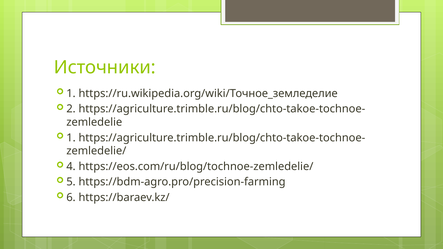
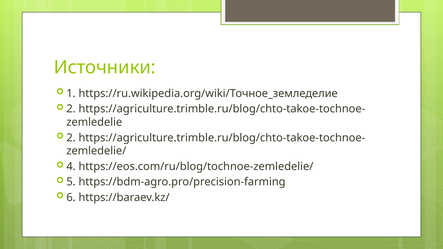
1: 1 -> 2 (71, 138)
